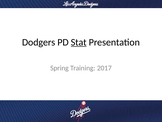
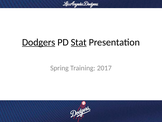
Dodgers underline: none -> present (39, 42)
